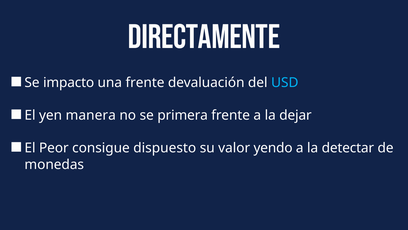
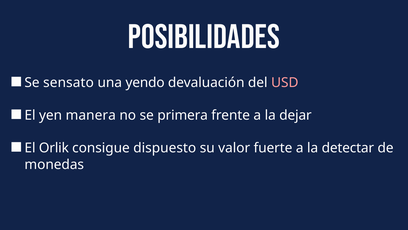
DIRECTAMENTE: DIRECTAMENTE -> POSIBILIDADES (204, 37)
impacto: impacto -> sensato (69, 83)
una frente: frente -> yendo (145, 83)
USD colour: light blue -> pink (285, 83)
Peor: Peor -> Orlik (54, 148)
yendo: yendo -> fuerte (273, 148)
